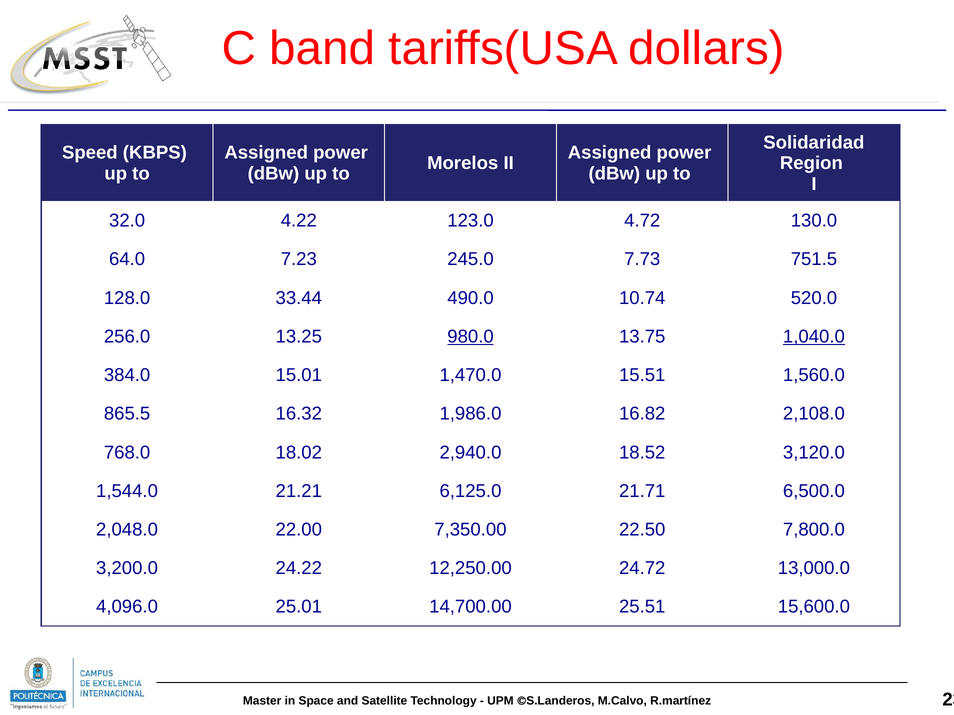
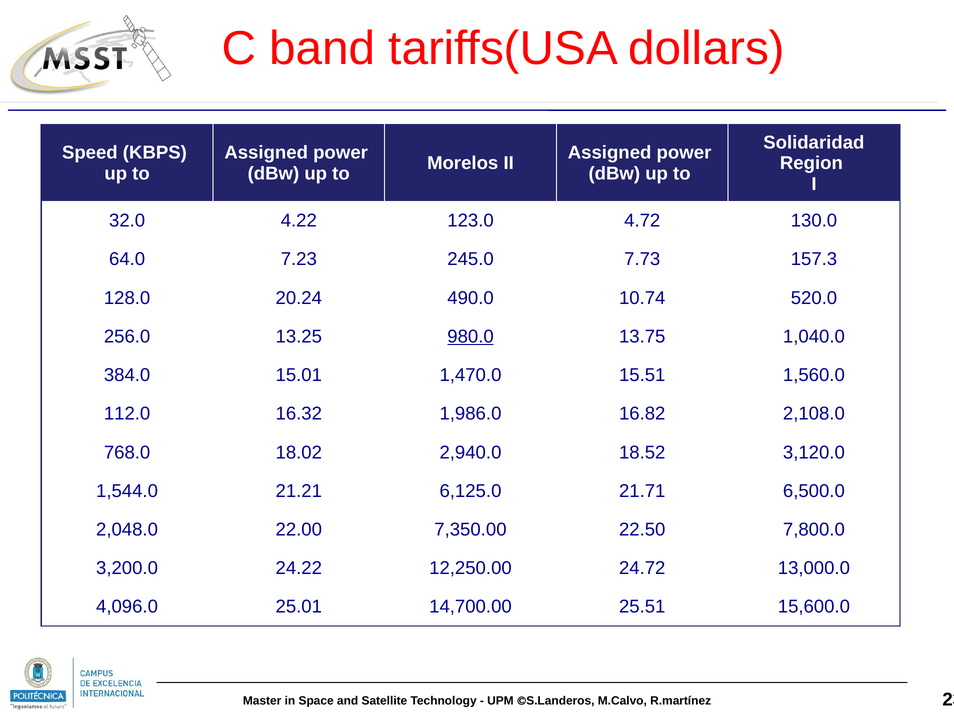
751.5: 751.5 -> 157.3 (814, 259)
33.44: 33.44 -> 20.24 (299, 298)
1,040.0 underline: present -> none (814, 337)
865.5: 865.5 -> 112.0 (127, 414)
